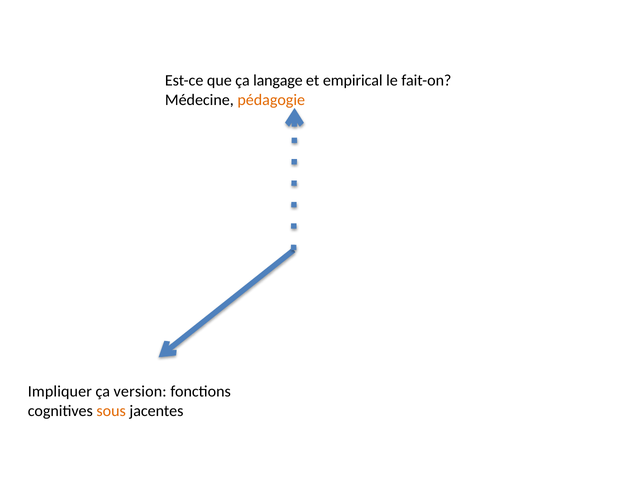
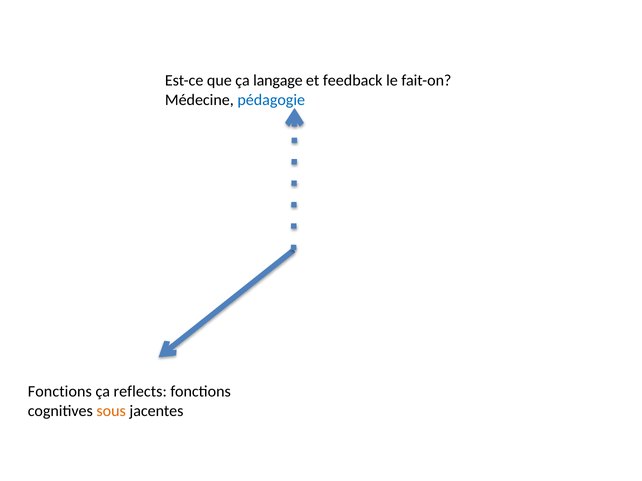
empirical: empirical -> feedback (353, 81)
pédagogie colour: orange -> blue (271, 100)
Impliquer: Impliquer -> Fonctions (60, 392)
version: version -> reflects (140, 392)
